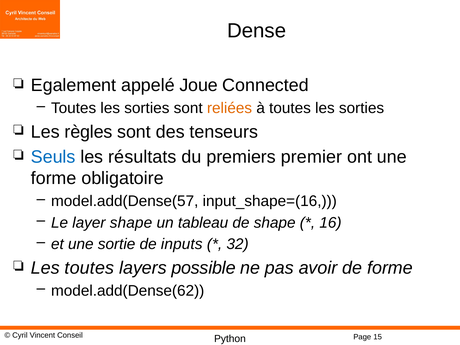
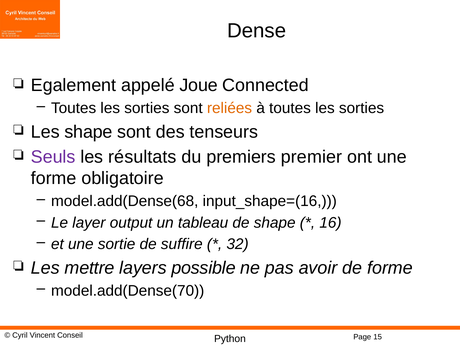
Les règles: règles -> shape (89, 132)
Seuls colour: blue -> purple (53, 157)
model.add(Dense(57: model.add(Dense(57 -> model.add(Dense(68 (125, 201)
layer shape: shape -> output (131, 223)
inputs: inputs -> suffire (182, 244)
Les toutes: toutes -> mettre (90, 268)
model.add(Dense(62: model.add(Dense(62 -> model.add(Dense(70 (128, 291)
